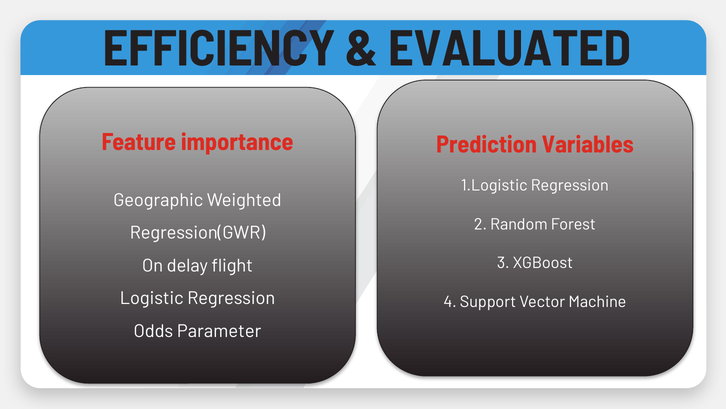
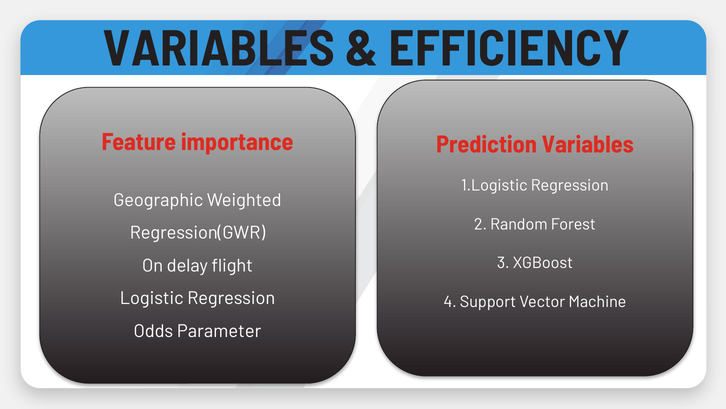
EFFICIENCY: EFFICIENCY -> VARIABLES (219, 49)
EVALUATED: EVALUATED -> EFFICIENCY (510, 49)
